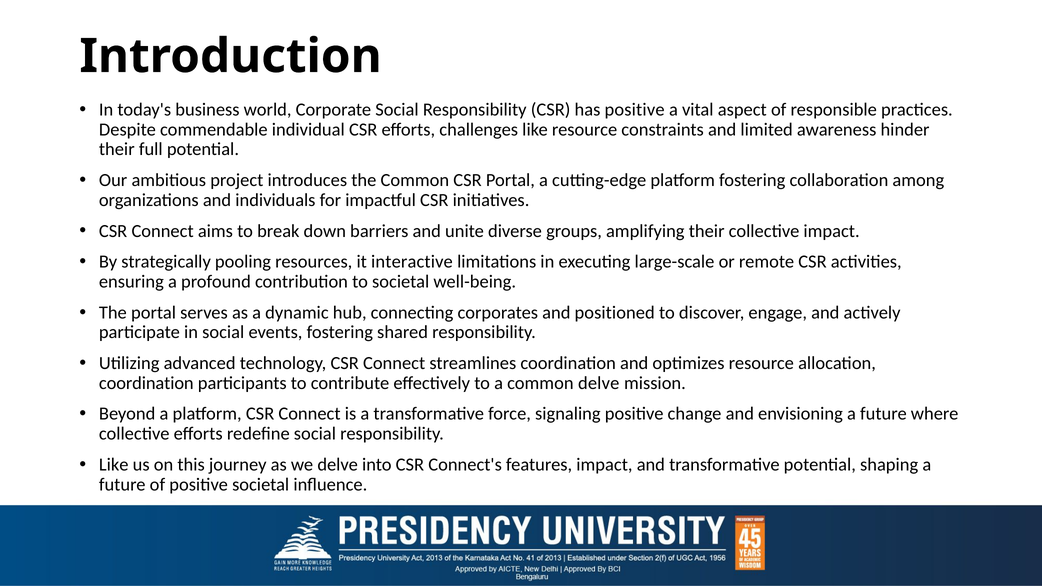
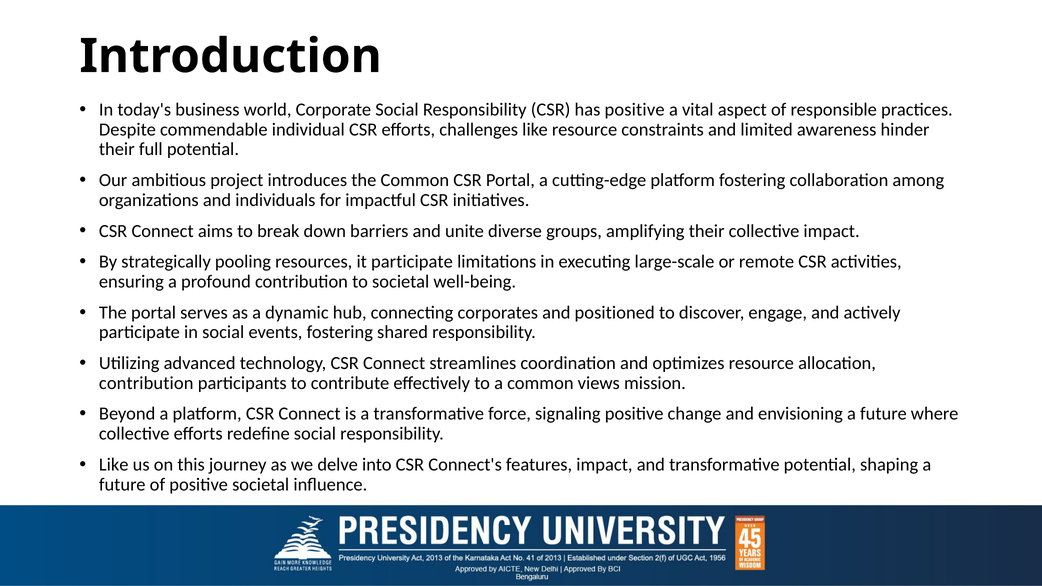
it interactive: interactive -> participate (412, 262)
coordination: coordination -> contribution (146, 383)
common delve: delve -> views (599, 383)
